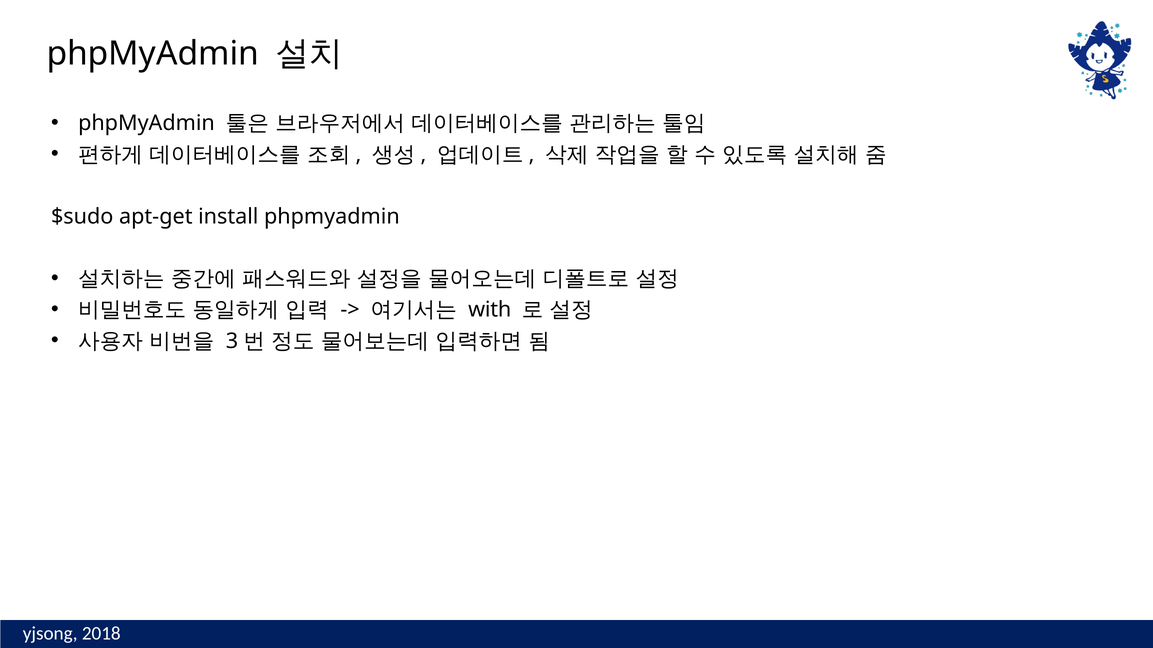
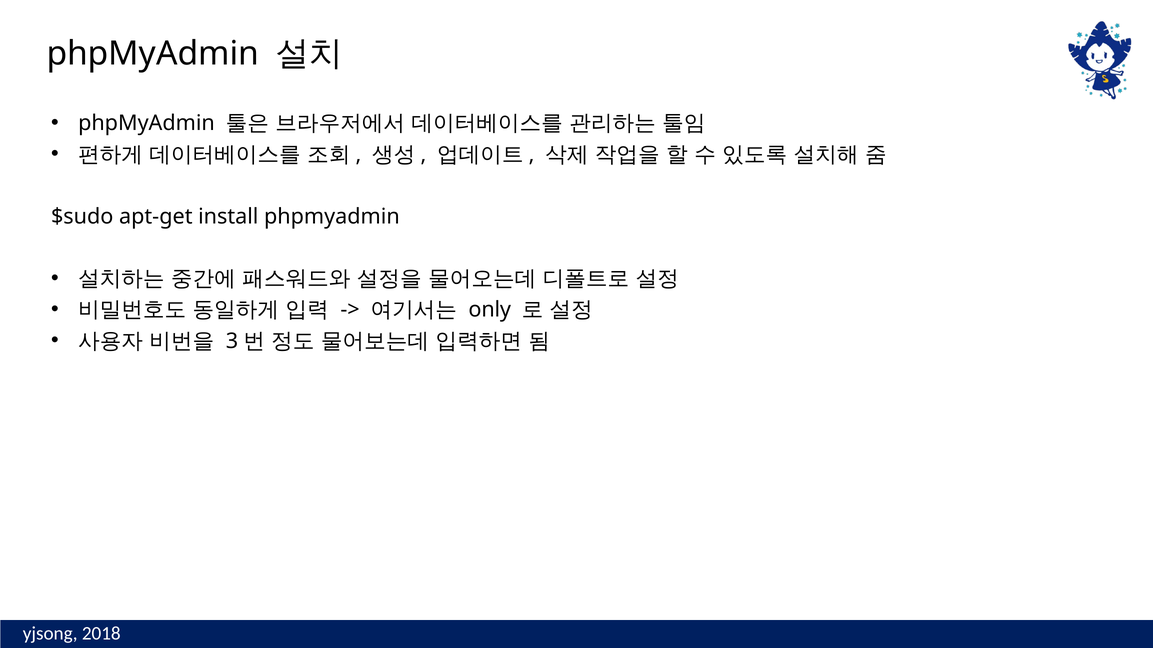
with: with -> only (490, 310)
